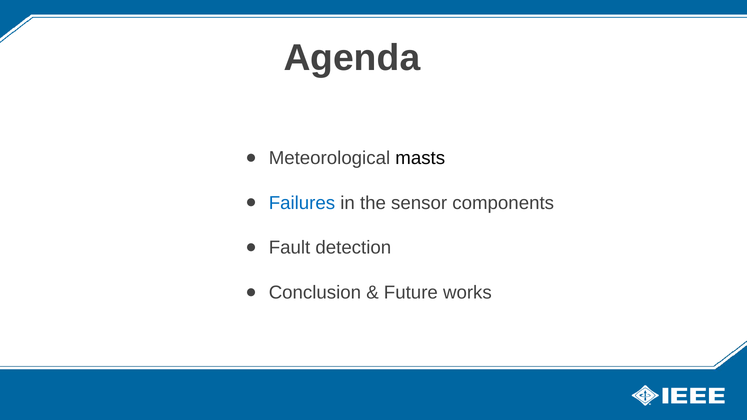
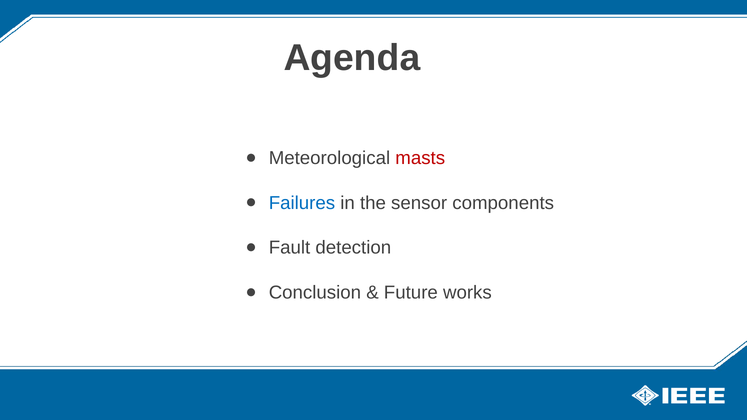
masts colour: black -> red (420, 158)
